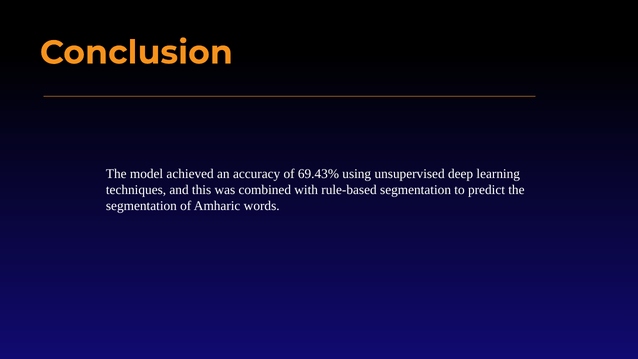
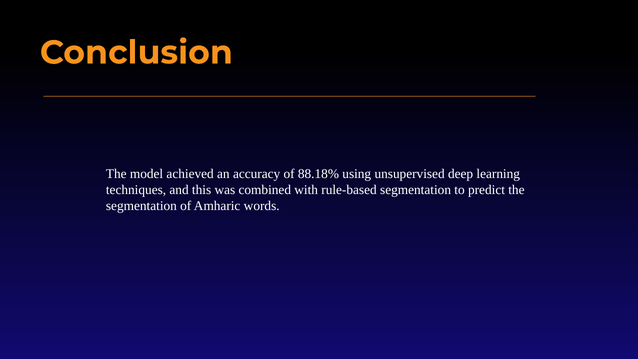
69.43%: 69.43% -> 88.18% (318, 174)
